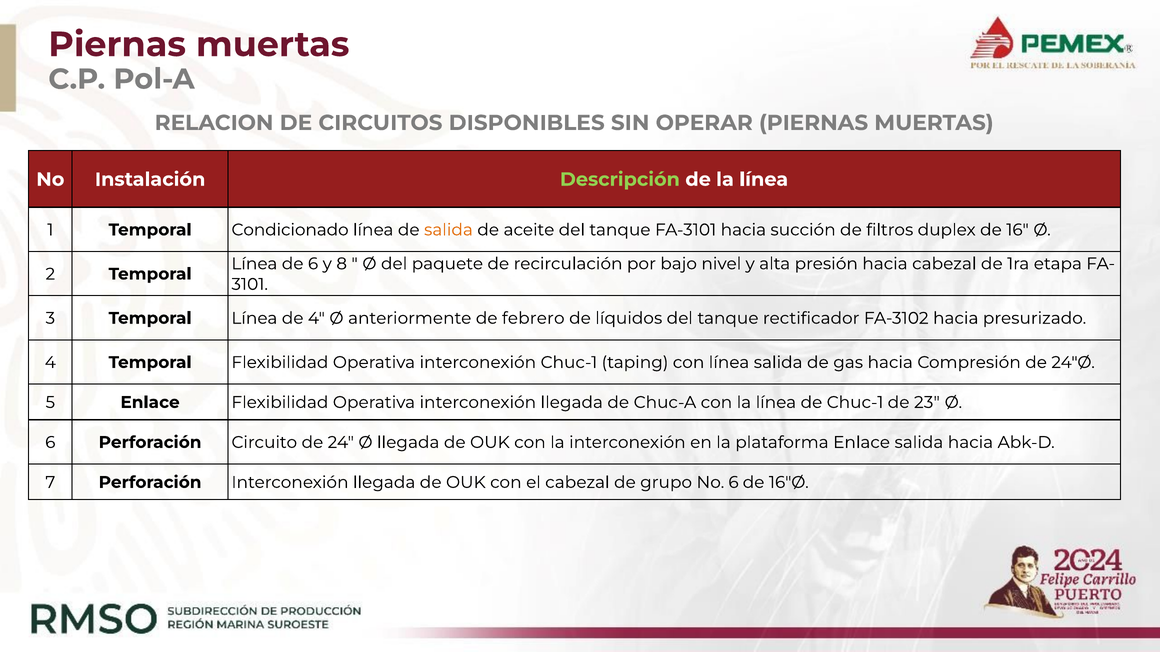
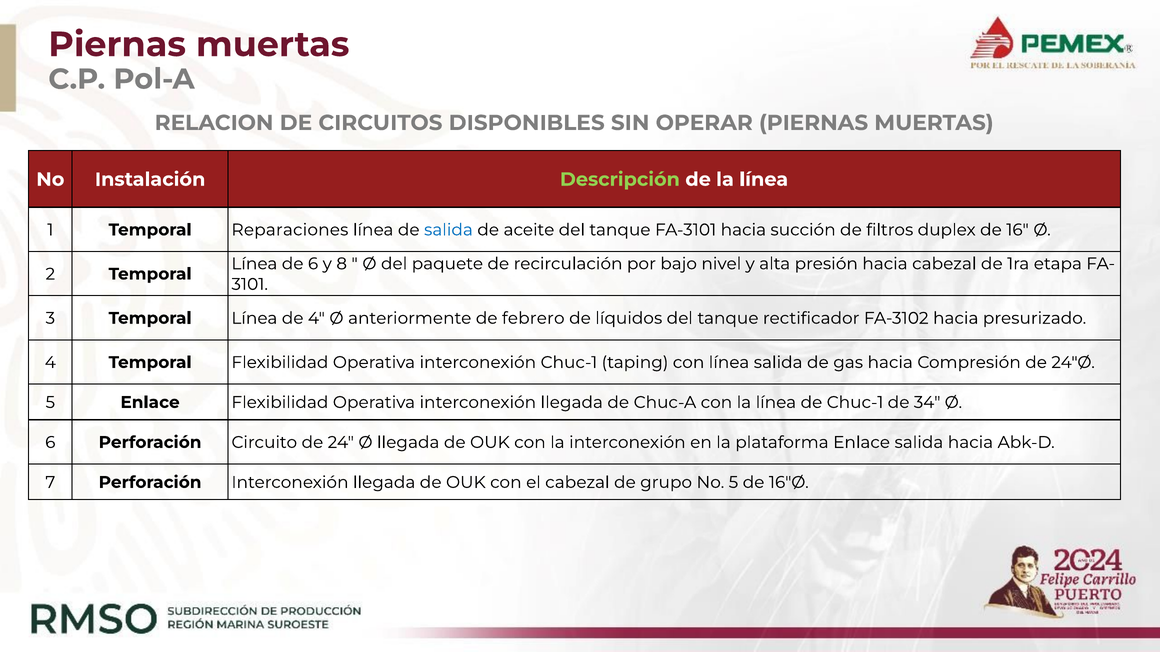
Condicionado: Condicionado -> Reparaciones (290, 230)
salida colour: orange -> blue (448, 230)
23: 23 -> 34 (927, 403)
No 6: 6 -> 5 (733, 483)
